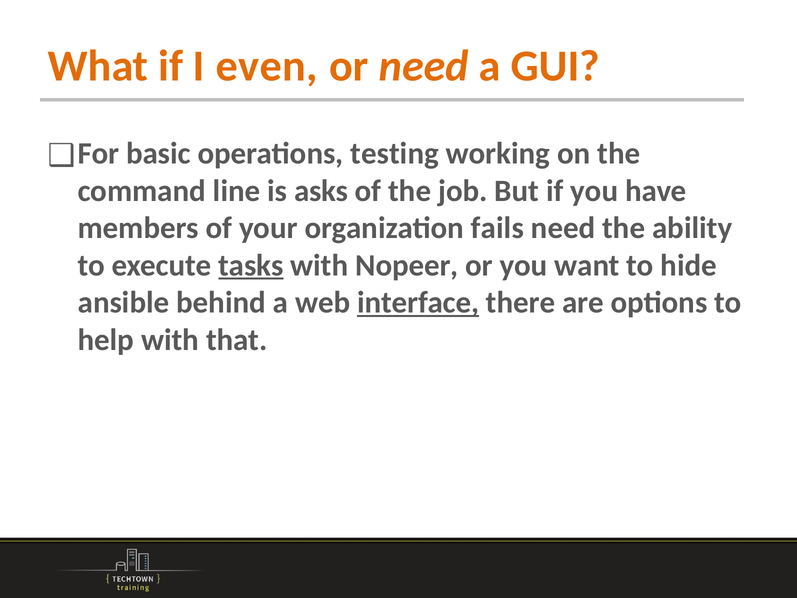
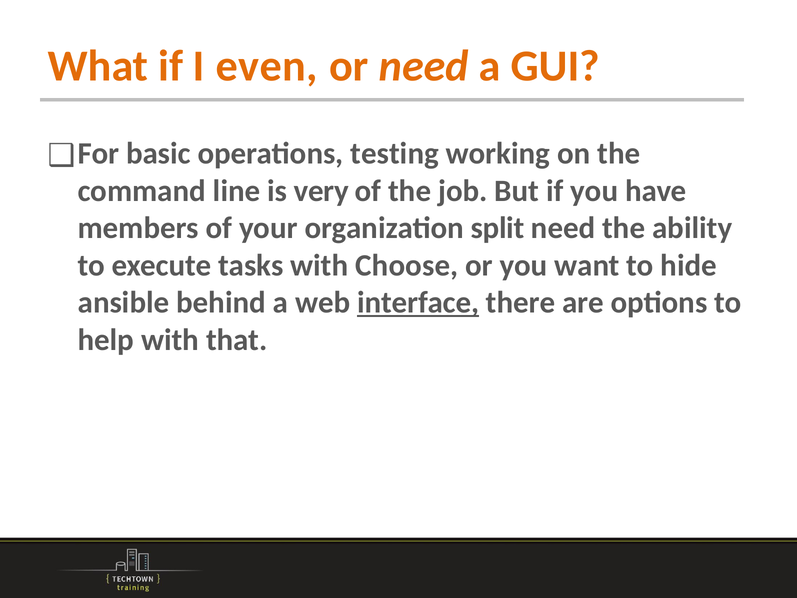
asks: asks -> very (321, 191)
fails: fails -> split (498, 228)
tasks underline: present -> none (251, 265)
Nopeer: Nopeer -> Choose (407, 265)
